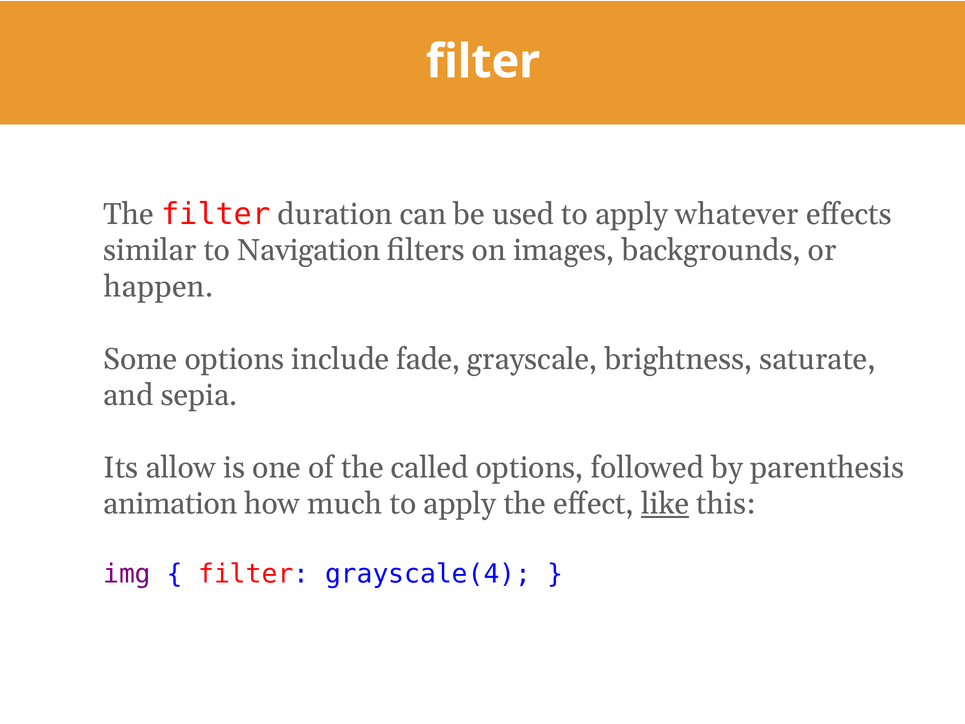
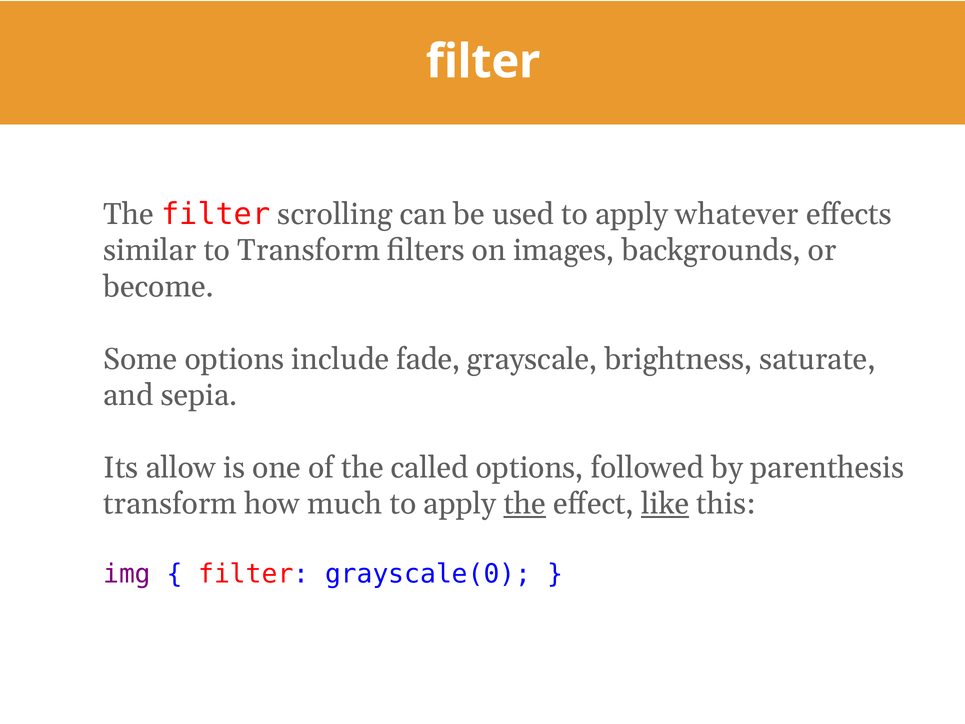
duration: duration -> scrolling (335, 214)
to Navigation: Navigation -> Transform (309, 250)
happen: happen -> become (159, 287)
animation: animation -> transform (170, 504)
the underline: none -> present (525, 504)
grayscale(4: grayscale(4 -> grayscale(0 (428, 574)
